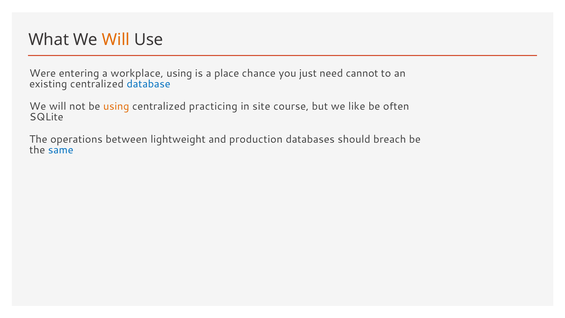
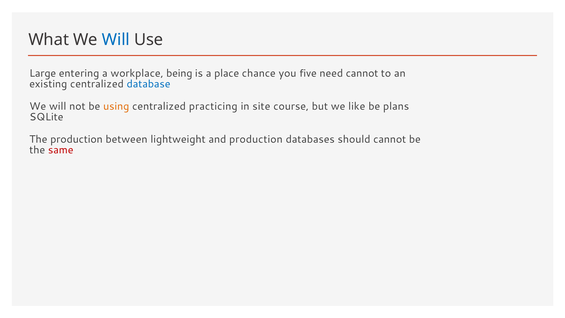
Will colour: orange -> blue (116, 40)
Were: Were -> Large (43, 73)
workplace using: using -> being (179, 73)
just: just -> five (308, 73)
often: often -> plans (396, 106)
The operations: operations -> production (77, 139)
should breach: breach -> cannot (390, 139)
same colour: blue -> red (61, 150)
